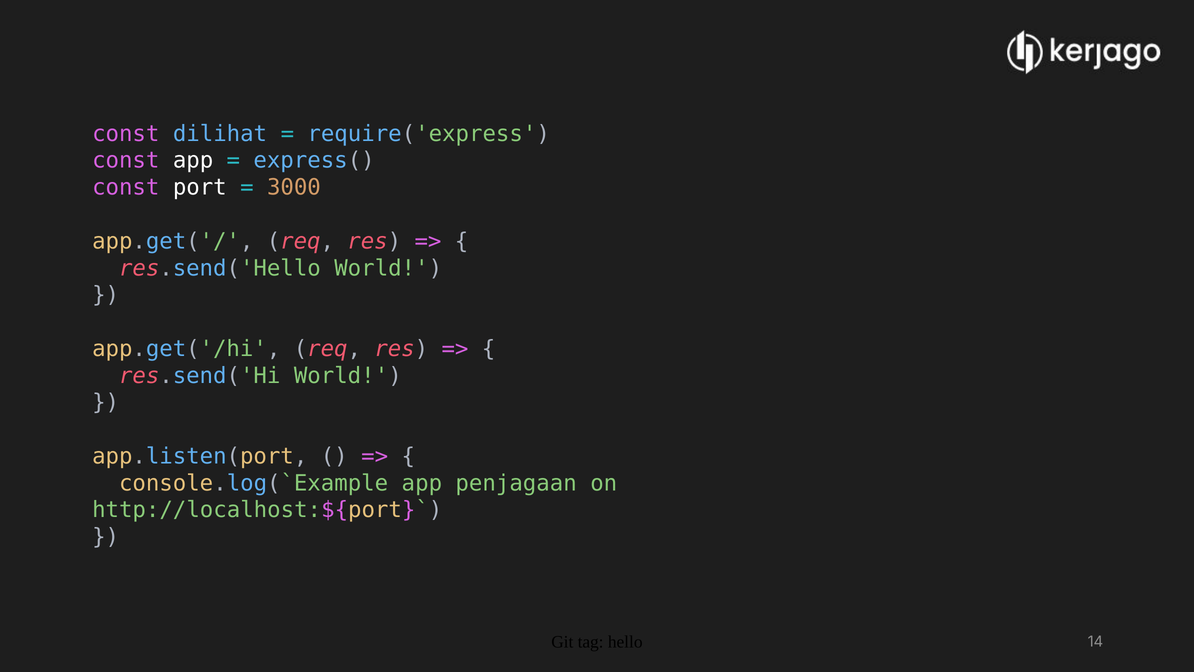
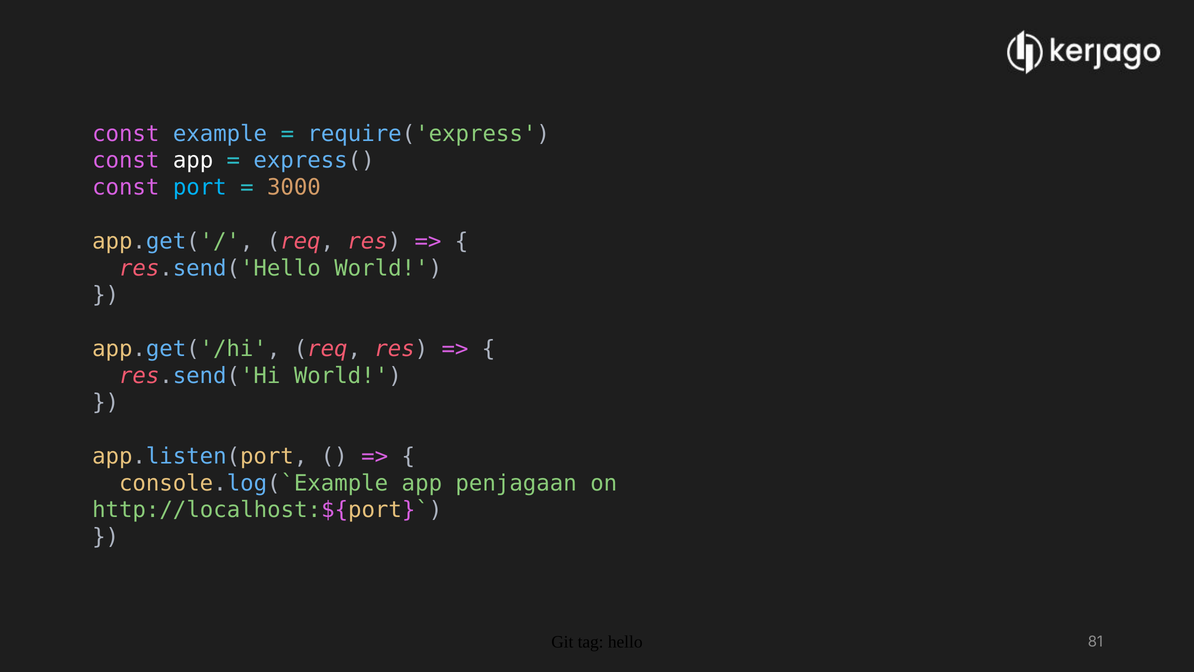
dilihat: dilihat -> example (220, 134)
port colour: white -> light blue (200, 187)
14: 14 -> 81 (1095, 641)
